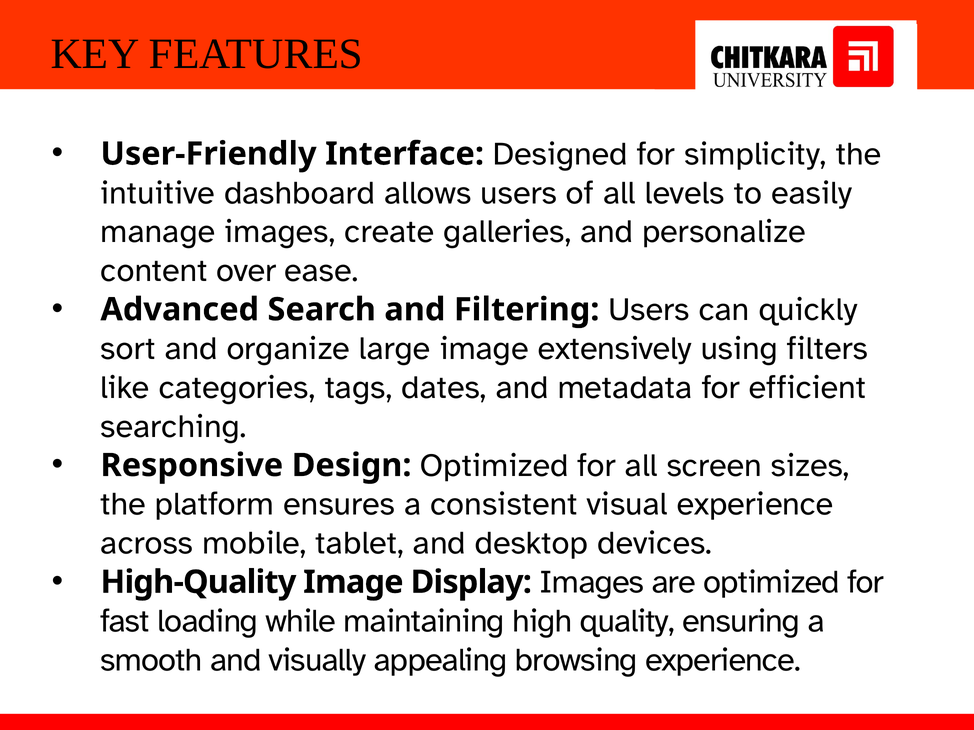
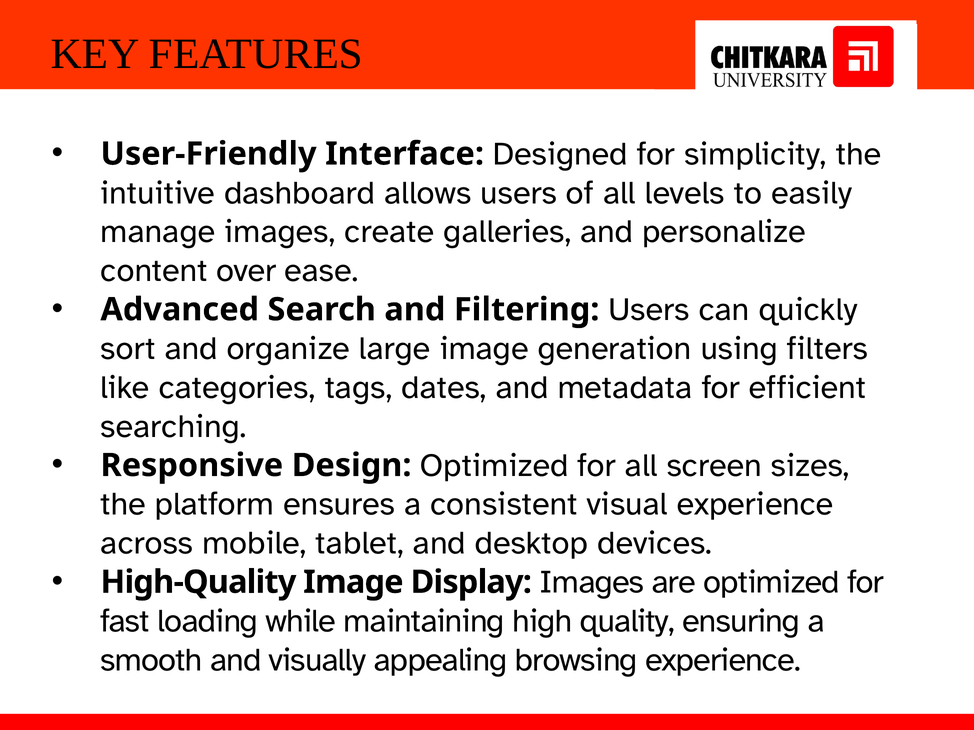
extensively: extensively -> generation (615, 349)
